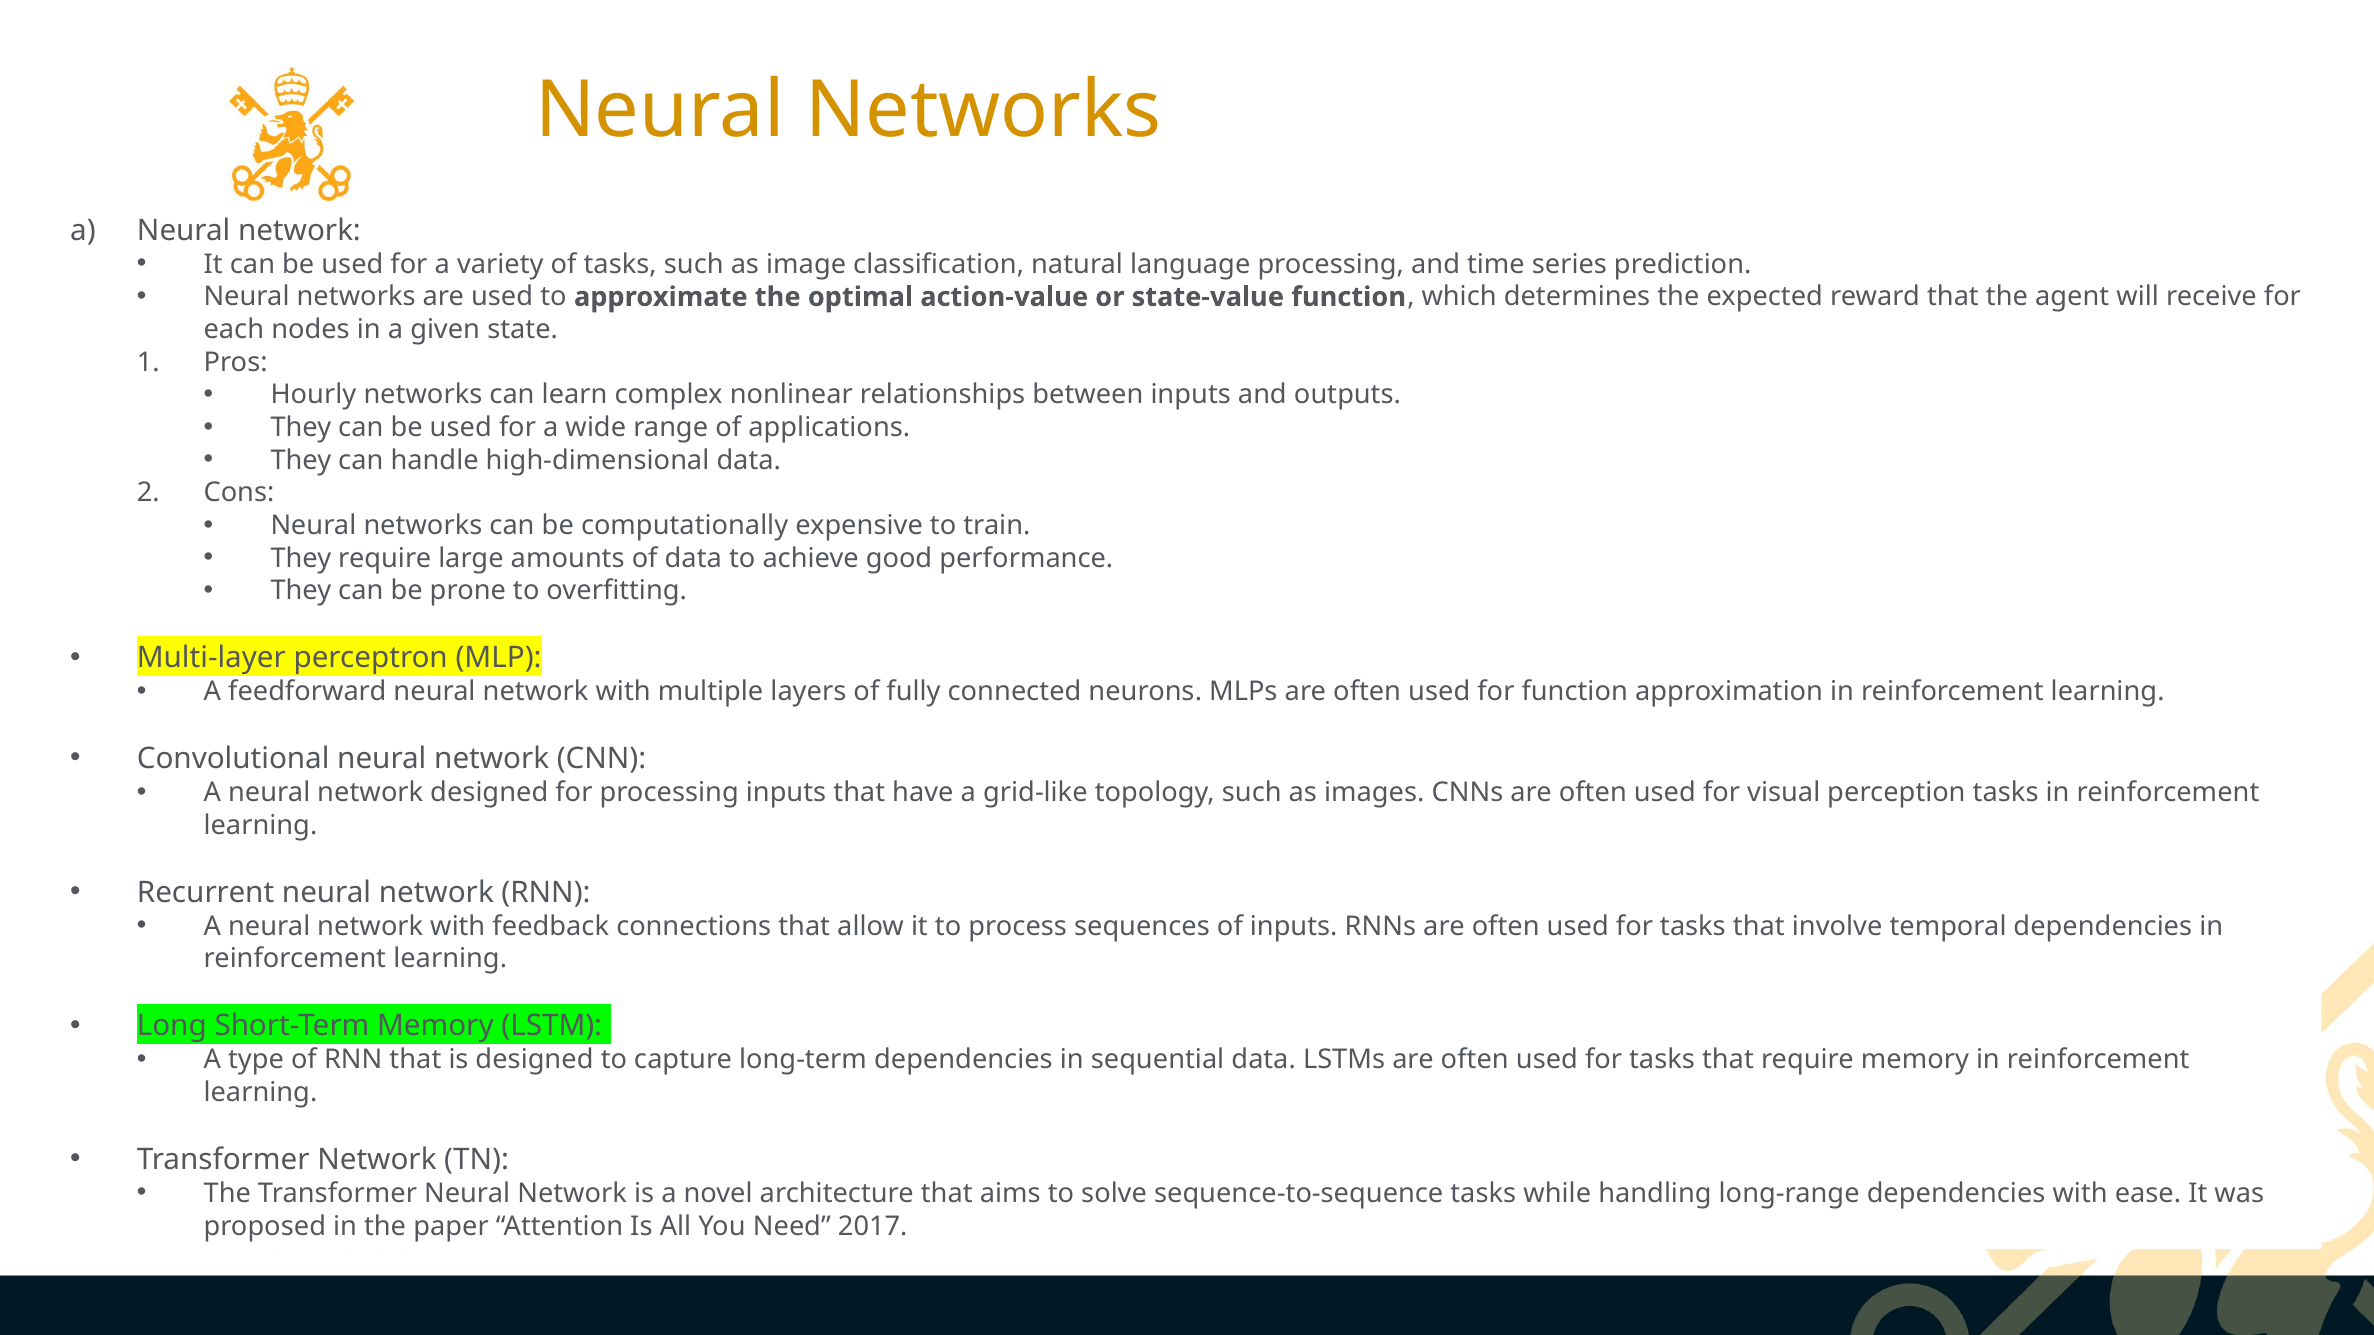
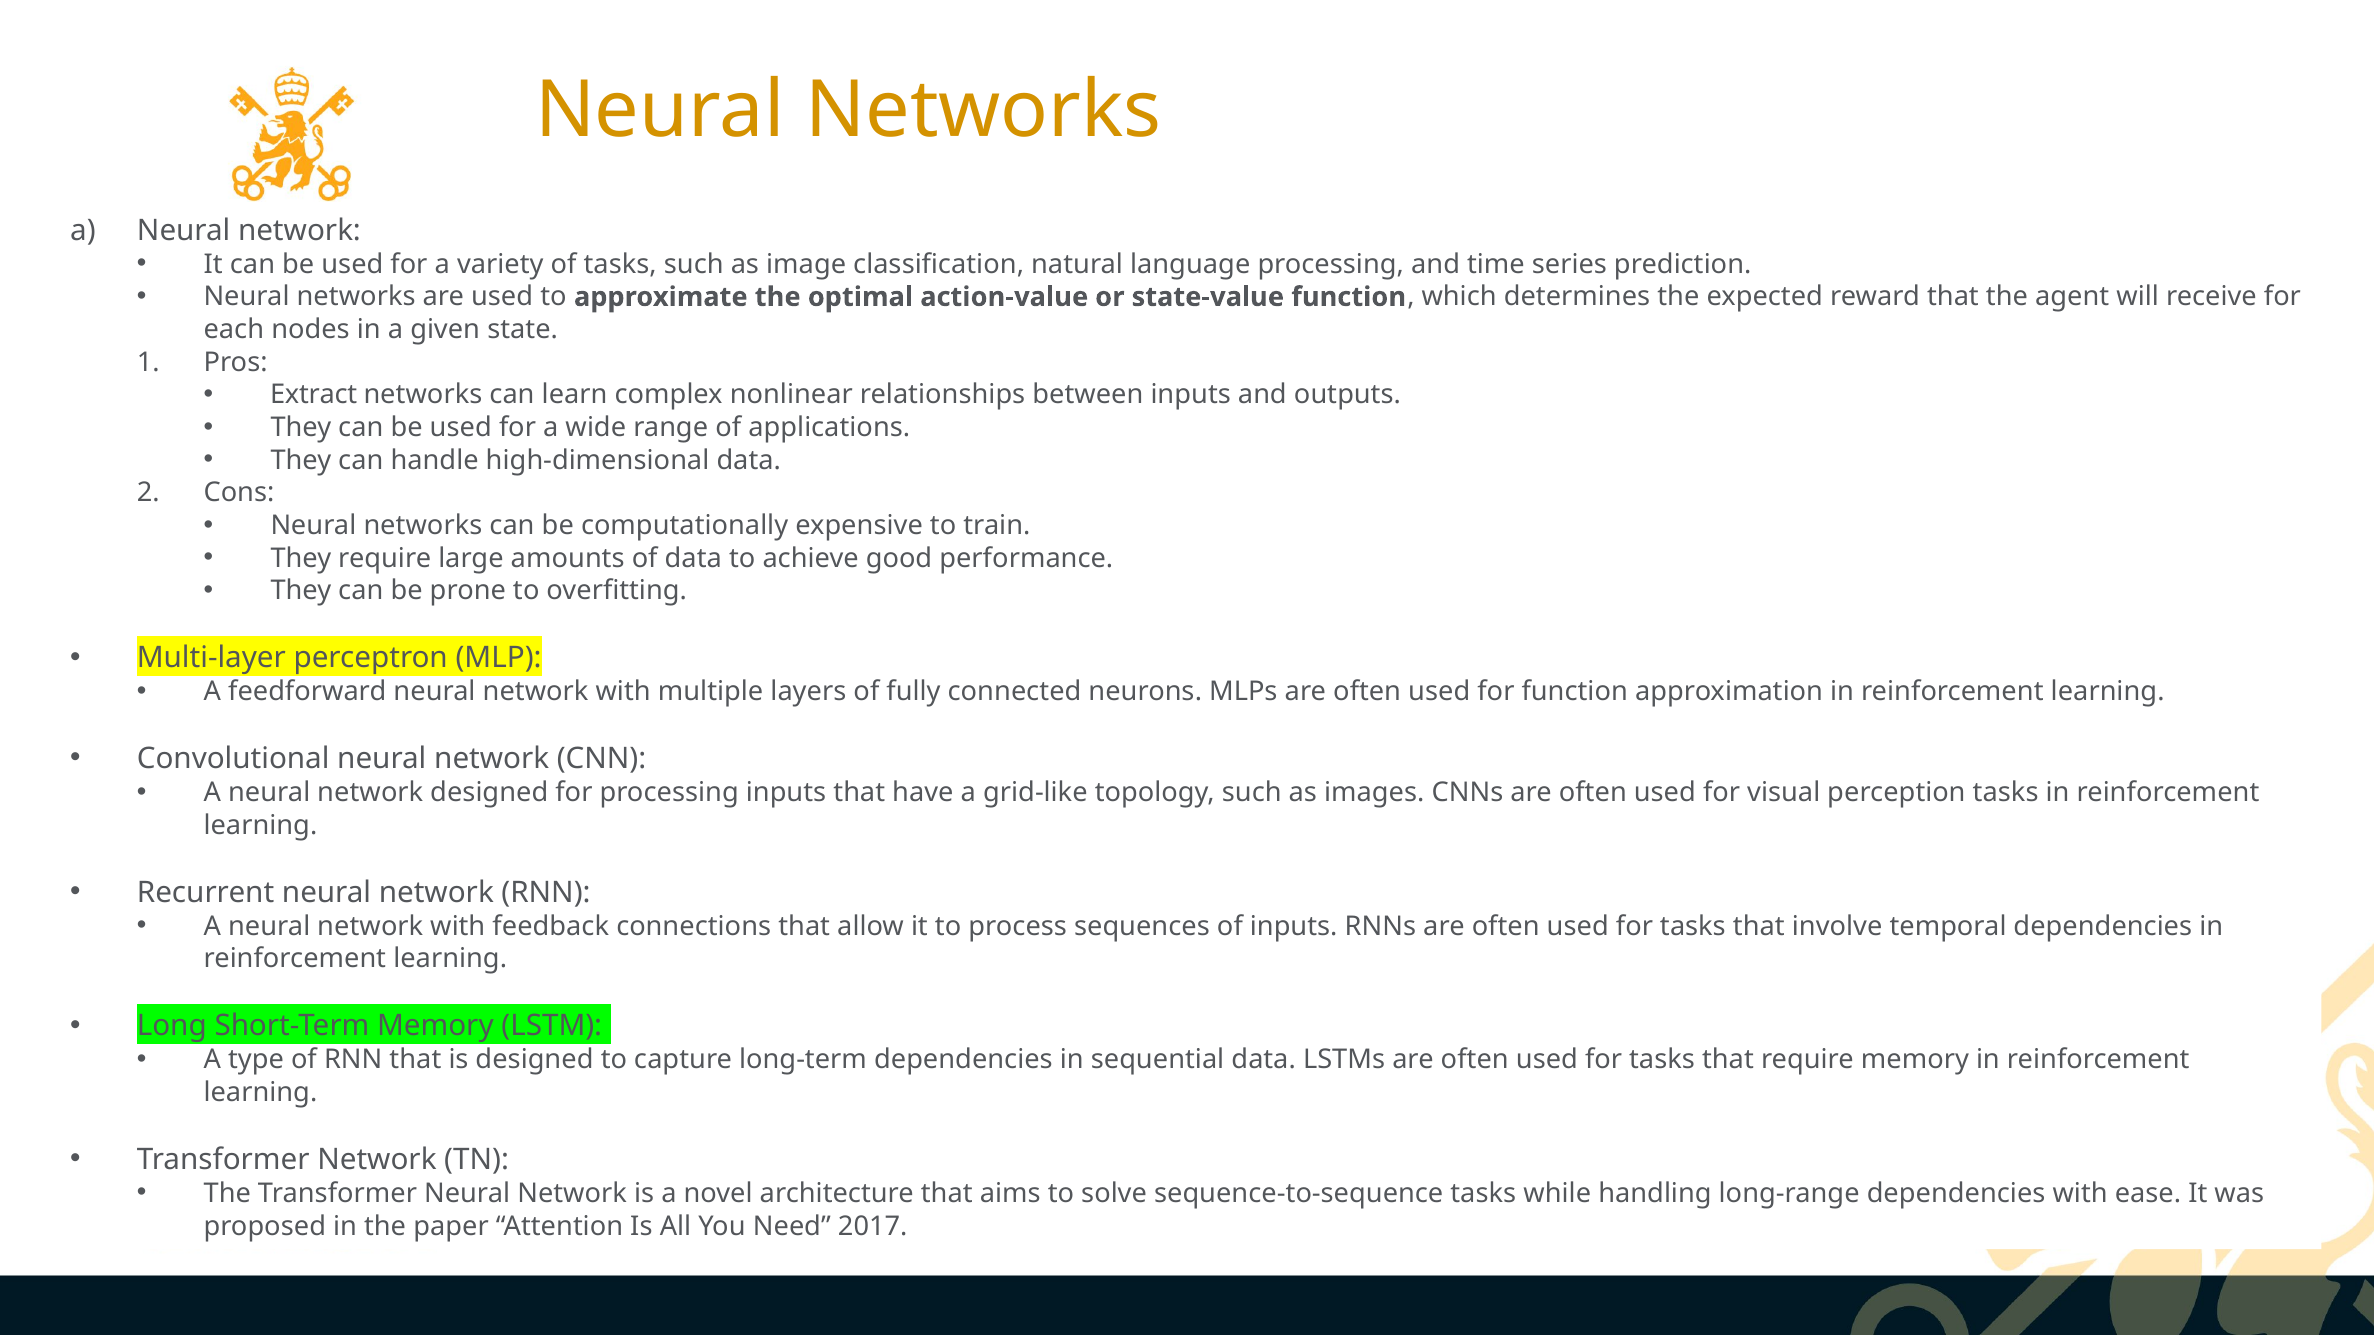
Hourly: Hourly -> Extract (314, 395)
